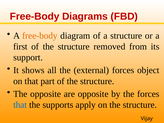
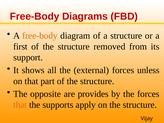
object: object -> unless (148, 70)
are opposite: opposite -> provides (93, 94)
that colour: blue -> orange (20, 105)
